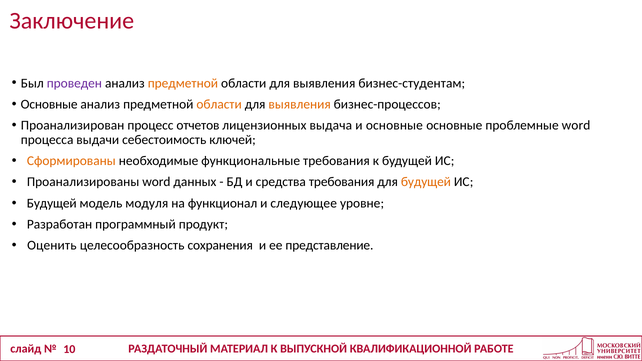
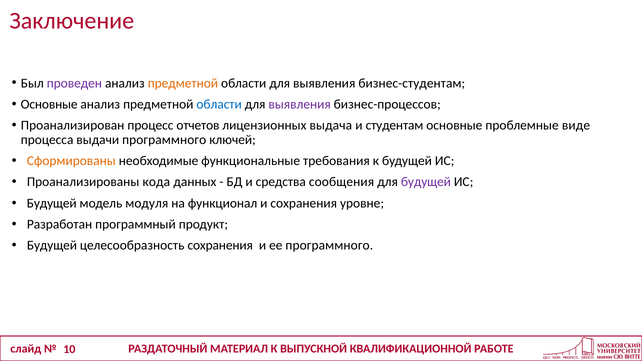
области colour: orange -> blue (219, 104)
выявления colour: orange -> purple (300, 104)
и основные: основные -> студентам (395, 125)
проблемные word: word -> виде (576, 125)
выдачи себестоимость: себестоимость -> программного (164, 140)
Проанализированы word: word -> кода (156, 182)
средства требования: требования -> сообщения (342, 182)
будущей colour: orange -> purple (426, 182)
и следующее: следующее -> сохранения (304, 203)
Оценить: Оценить -> Будущей (52, 246)
ее представление: представление -> программного (329, 246)
